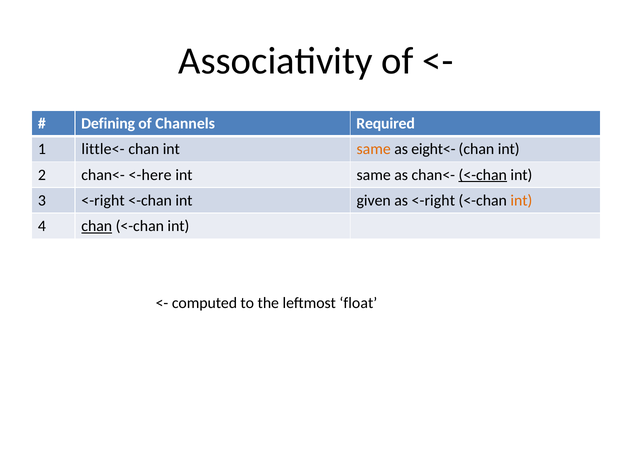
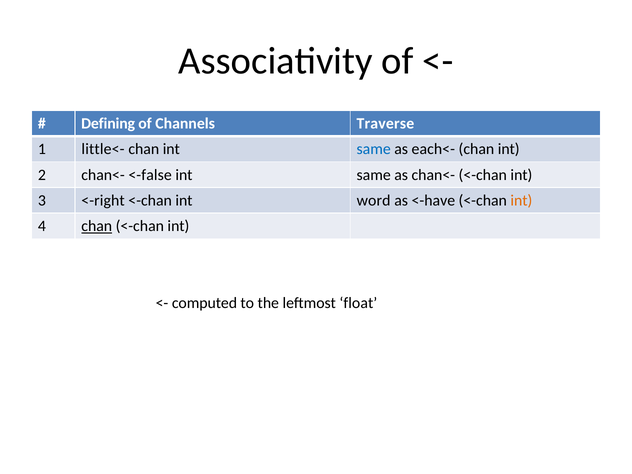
Required: Required -> Traverse (385, 124)
same colour: orange -> blue (374, 149)
eight<-: eight<- -> each<- (433, 149)
<-here: <-here -> <-false (150, 175)
<-chan underline: present -> none (483, 175)
given: given -> word (374, 200)
as <-right: <-right -> <-have (433, 200)
